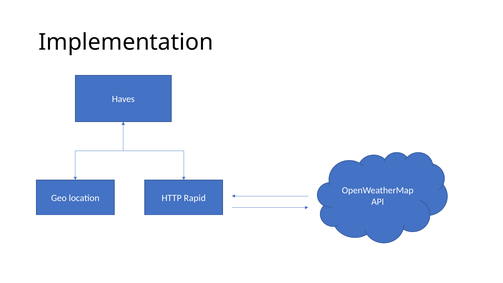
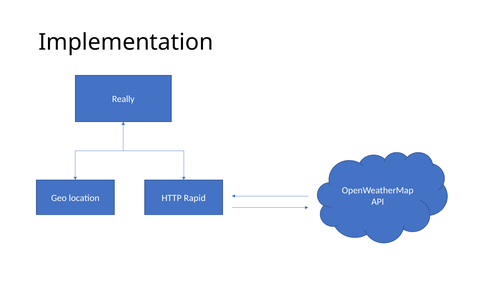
Haves: Haves -> Really (123, 99)
